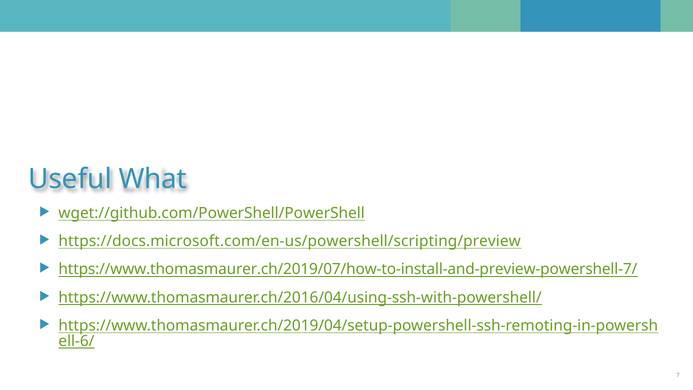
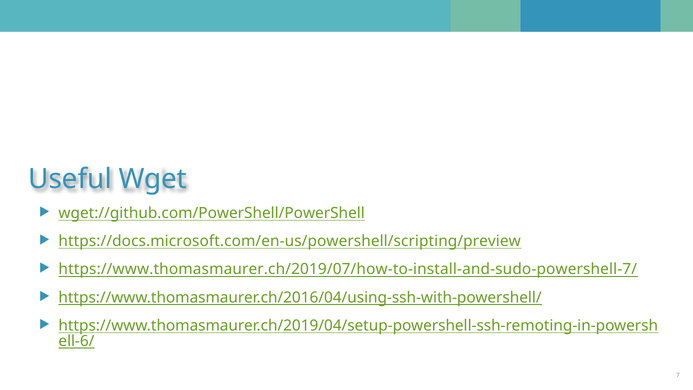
What: What -> Wget (153, 179)
https://www.thomasmaurer.ch/2019/07/how-to-install-and-preview-powershell-7/: https://www.thomasmaurer.ch/2019/07/how-to-install-and-preview-powershell-7/ -> https://www.thomasmaurer.ch/2019/07/how-to-install-and-sudo-powershell-7/ (348, 269)
